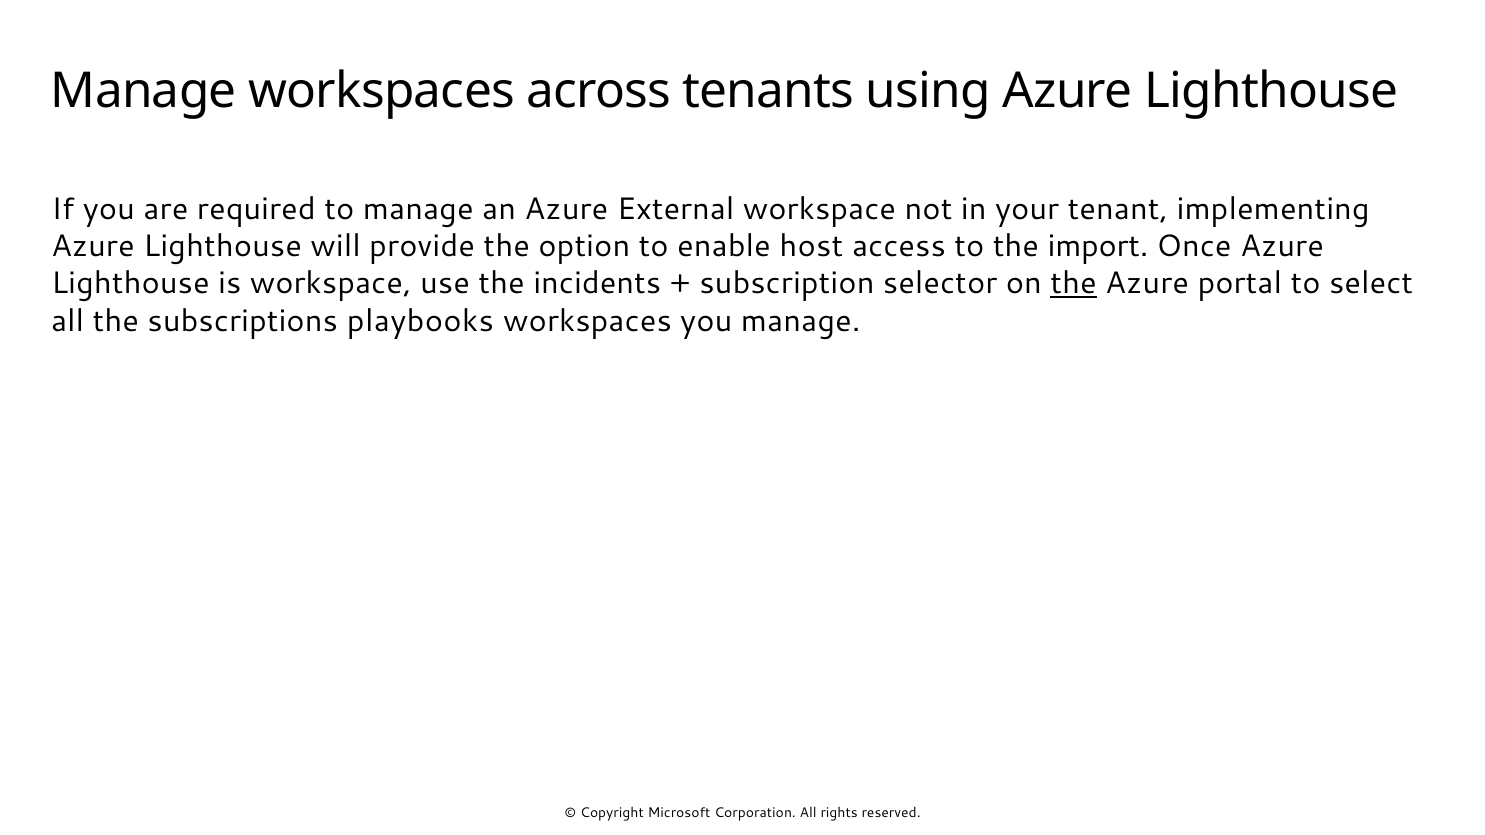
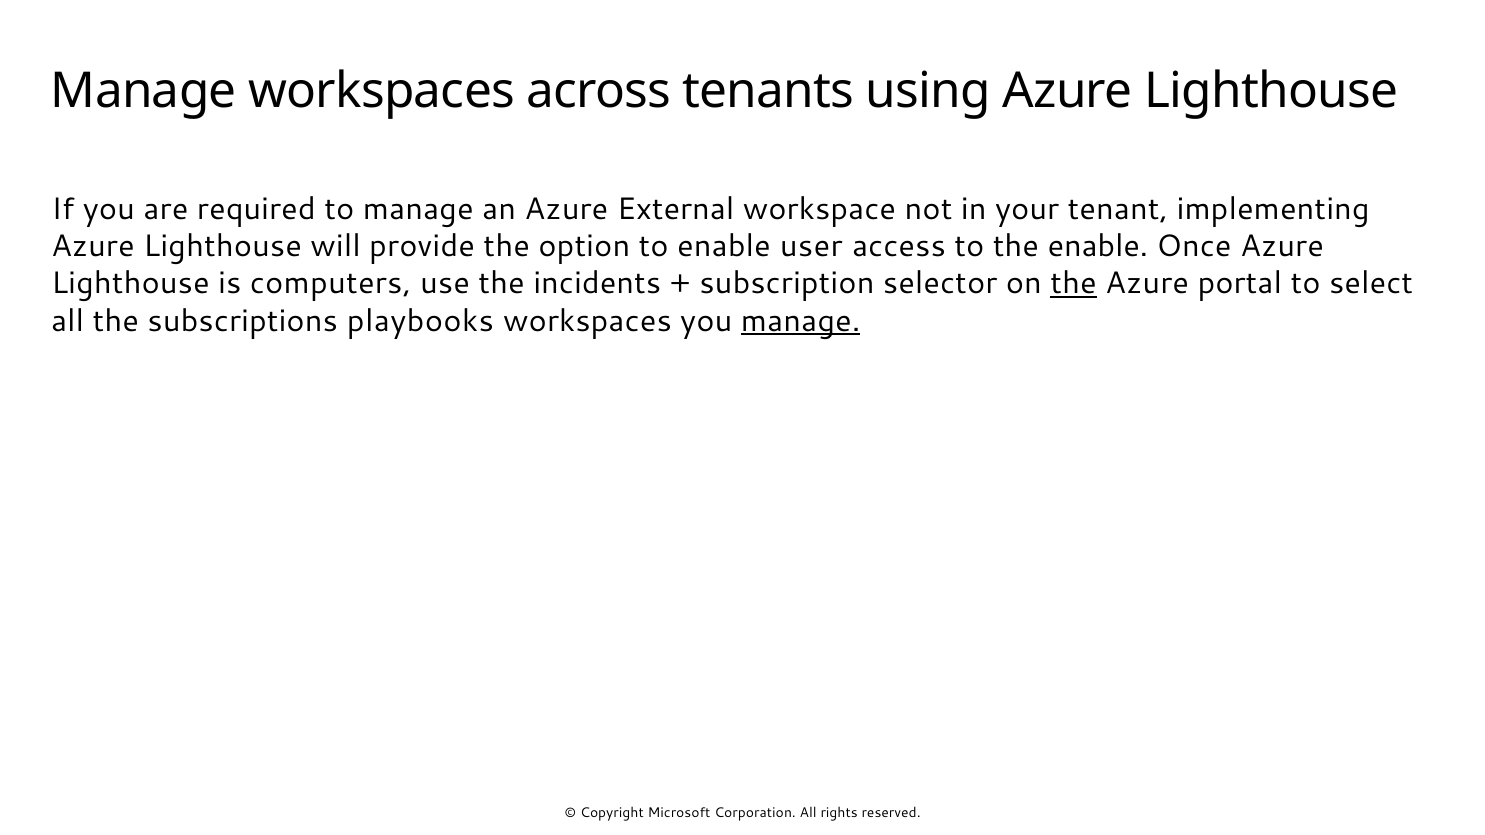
host: host -> user (811, 247)
the import: import -> enable (1098, 247)
is workspace: workspace -> computers (331, 284)
manage underline: none -> present (801, 321)
